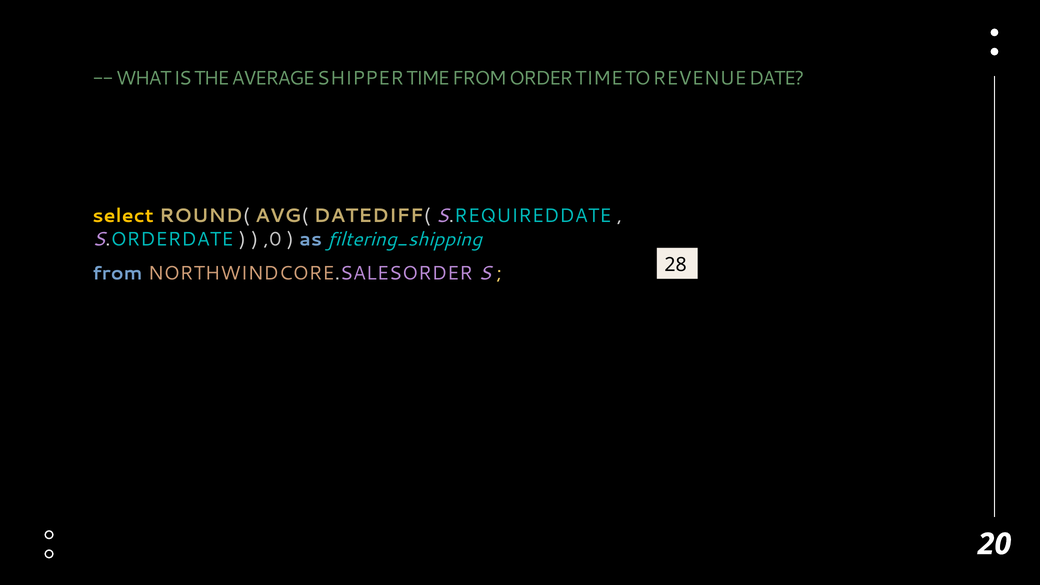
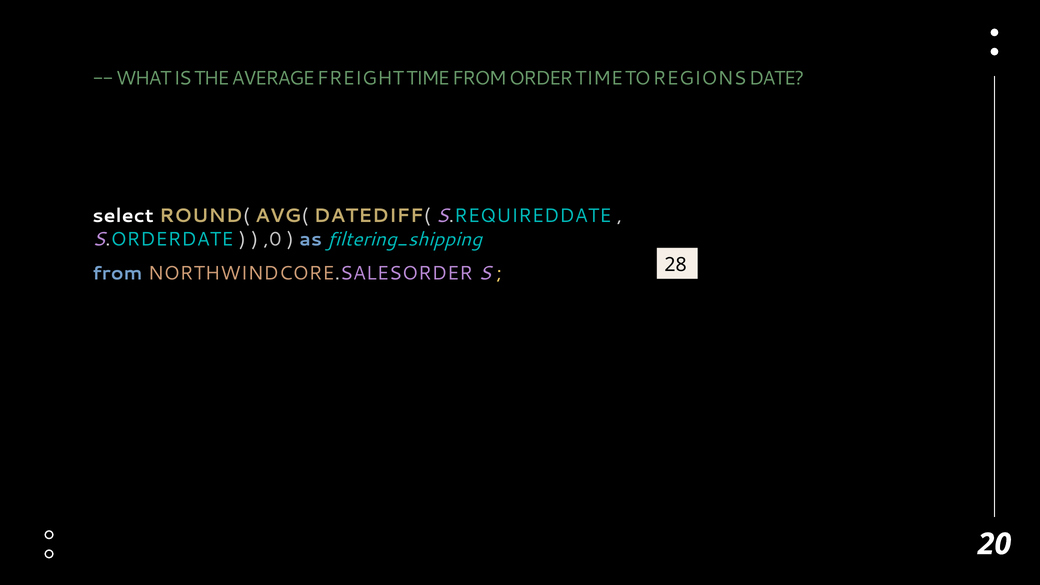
SHIPPER: SHIPPER -> FREIGHT (360, 78)
REVENUE: REVENUE -> REGIONS (700, 78)
select colour: yellow -> white (123, 216)
